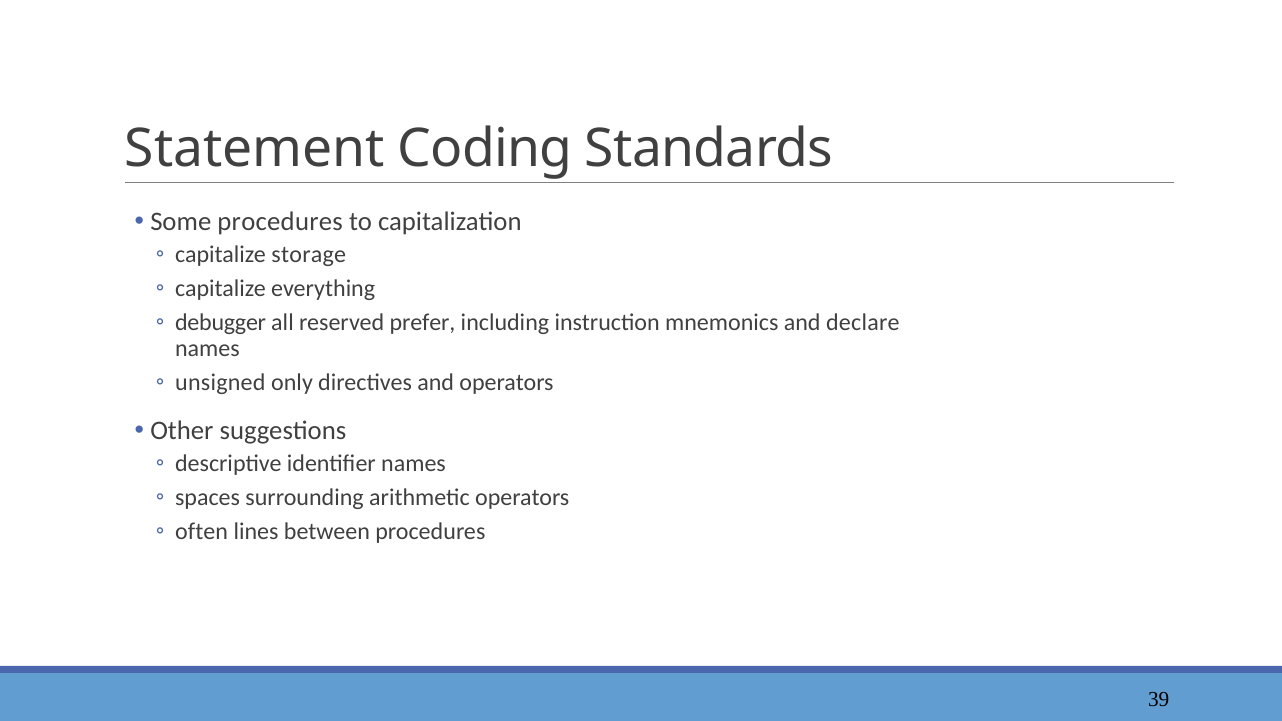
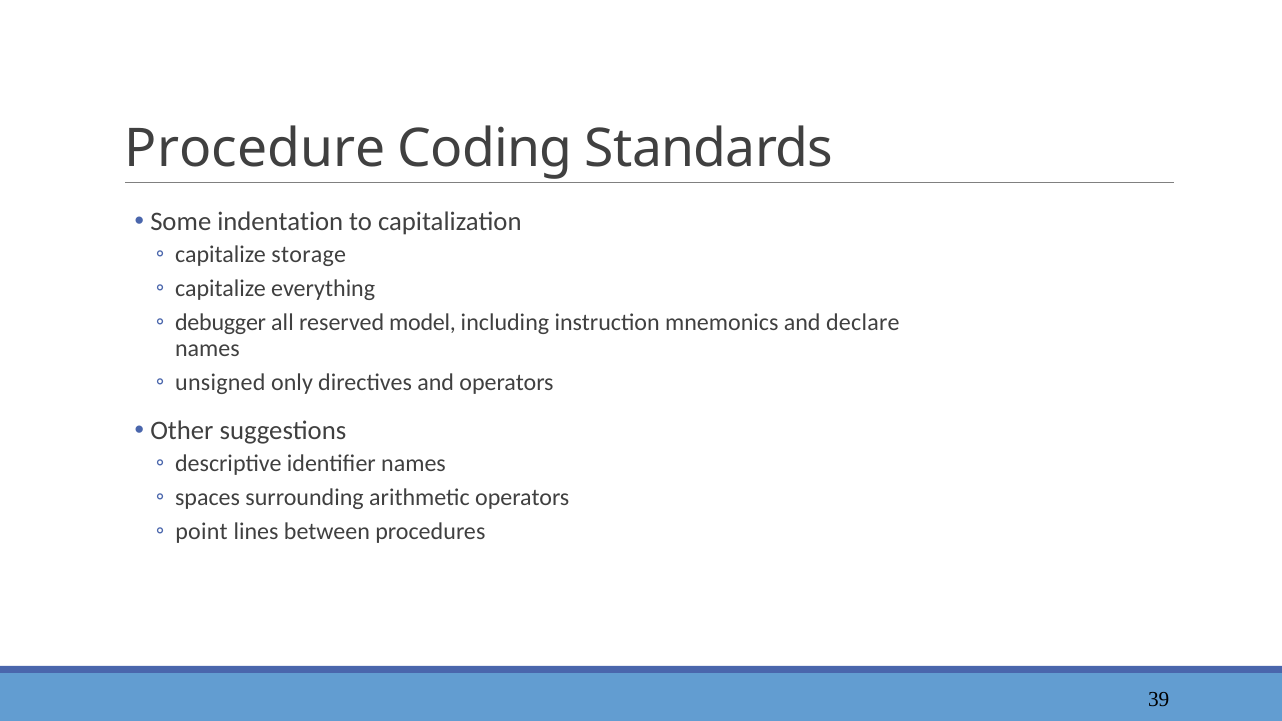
Statement: Statement -> Procedure (255, 149)
Some procedures: procedures -> indentation (280, 222)
prefer: prefer -> model (423, 322)
often: often -> point (201, 532)
